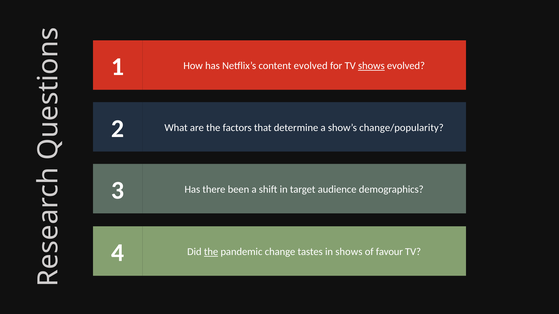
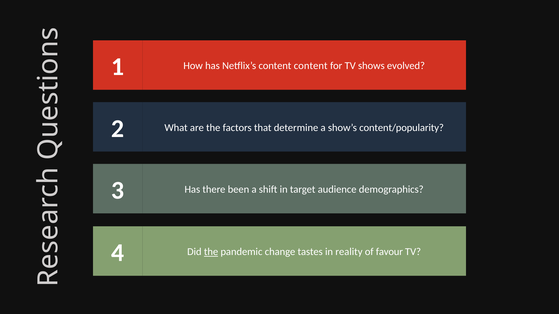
content evolved: evolved -> content (311, 66)
shows underline: present -> none (371, 66)
change/popularity: change/popularity -> content/popularity (402, 128)
in shows: shows -> reality (349, 252)
